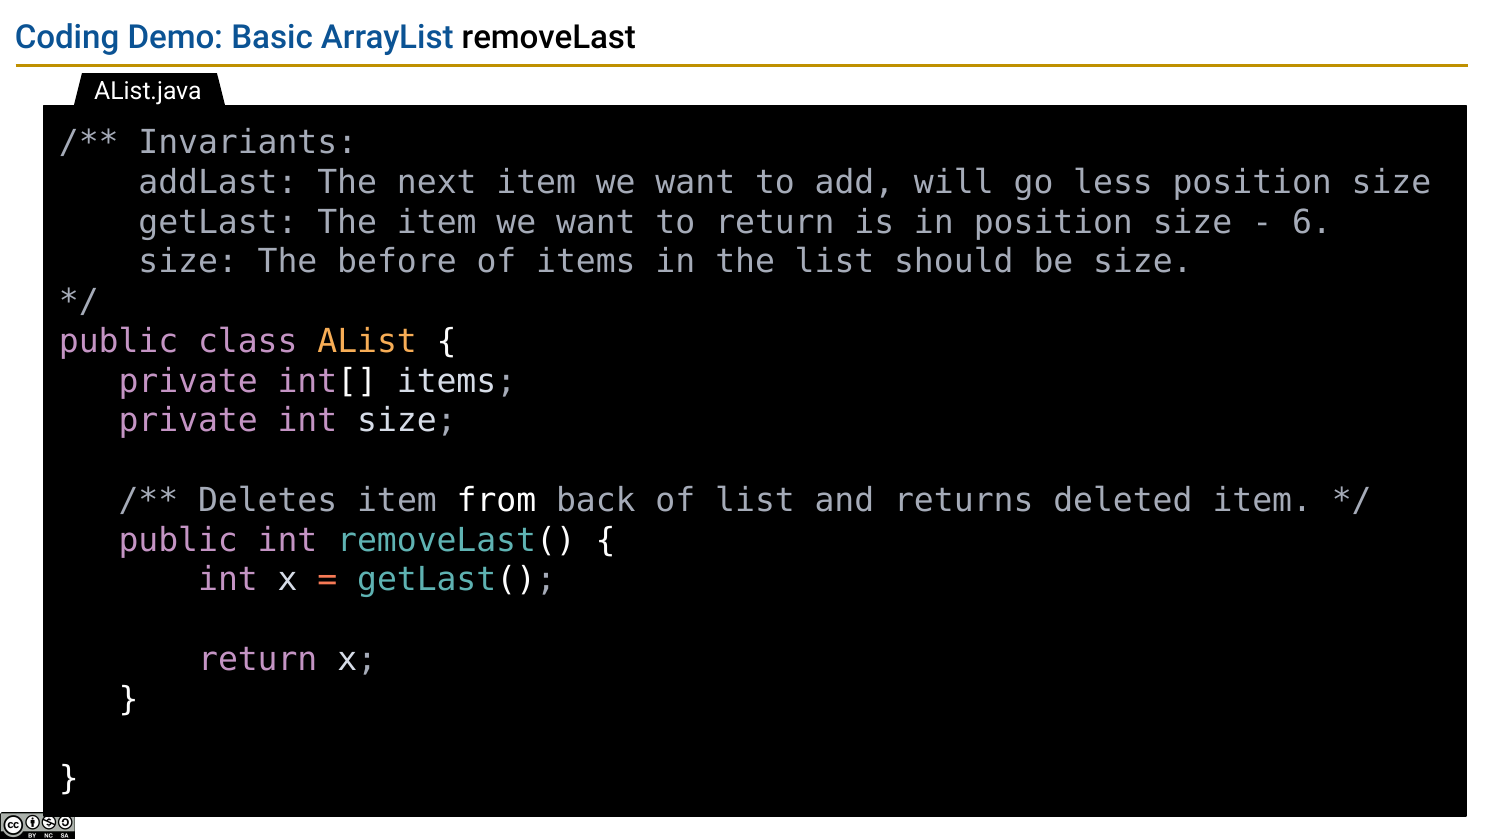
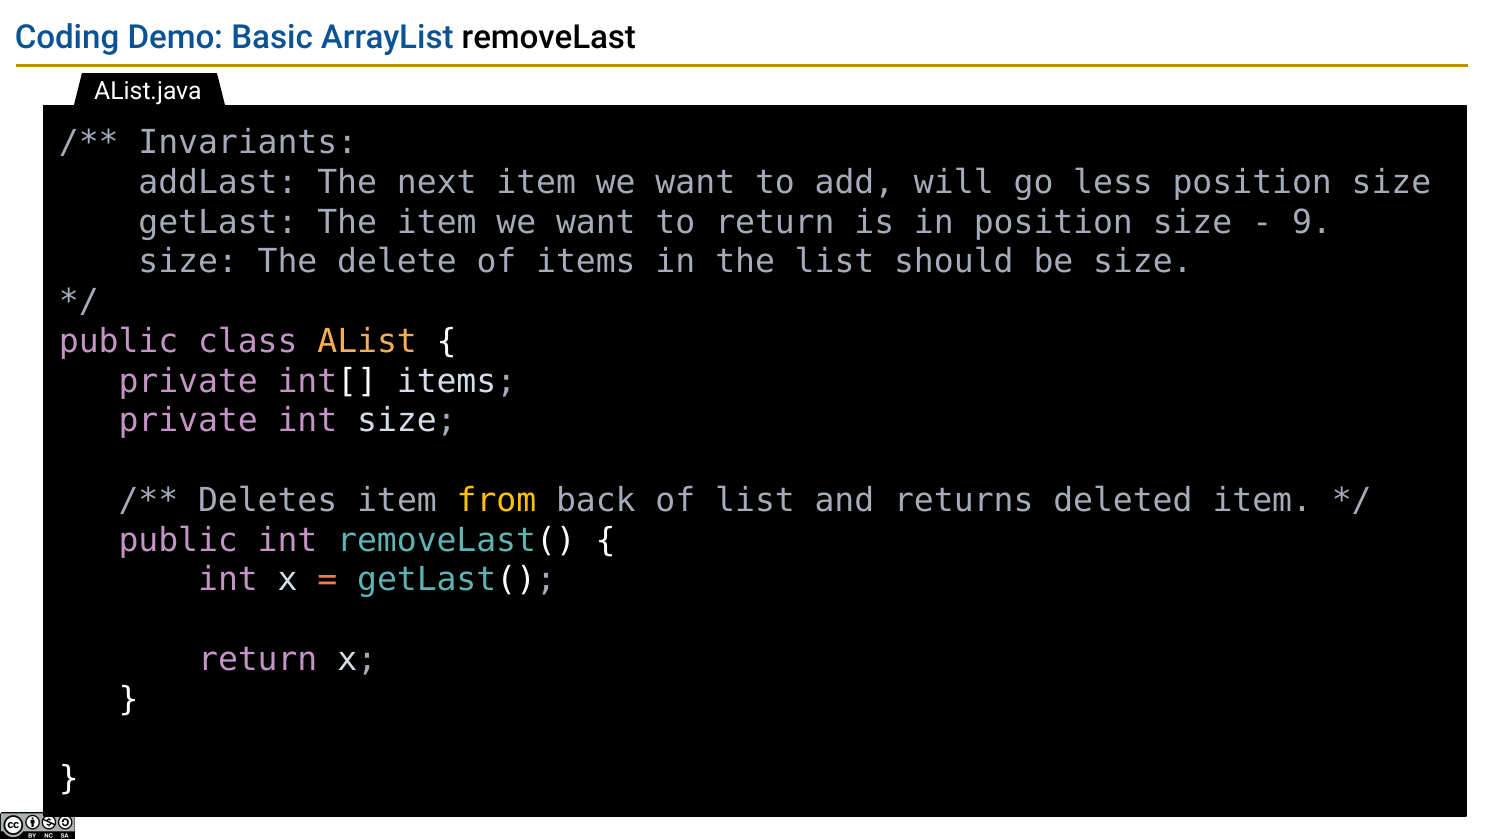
6: 6 -> 9 (1312, 222)
before: before -> delete (397, 262)
from colour: white -> yellow (496, 500)
